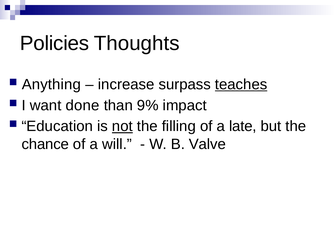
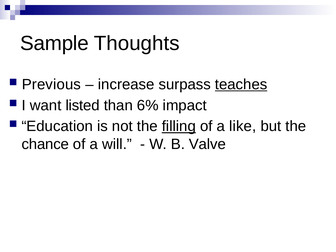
Policies: Policies -> Sample (54, 43)
Anything: Anything -> Previous (51, 84)
done: done -> listed (83, 105)
9%: 9% -> 6% (148, 105)
not underline: present -> none (122, 126)
filling underline: none -> present (179, 126)
late: late -> like (243, 126)
